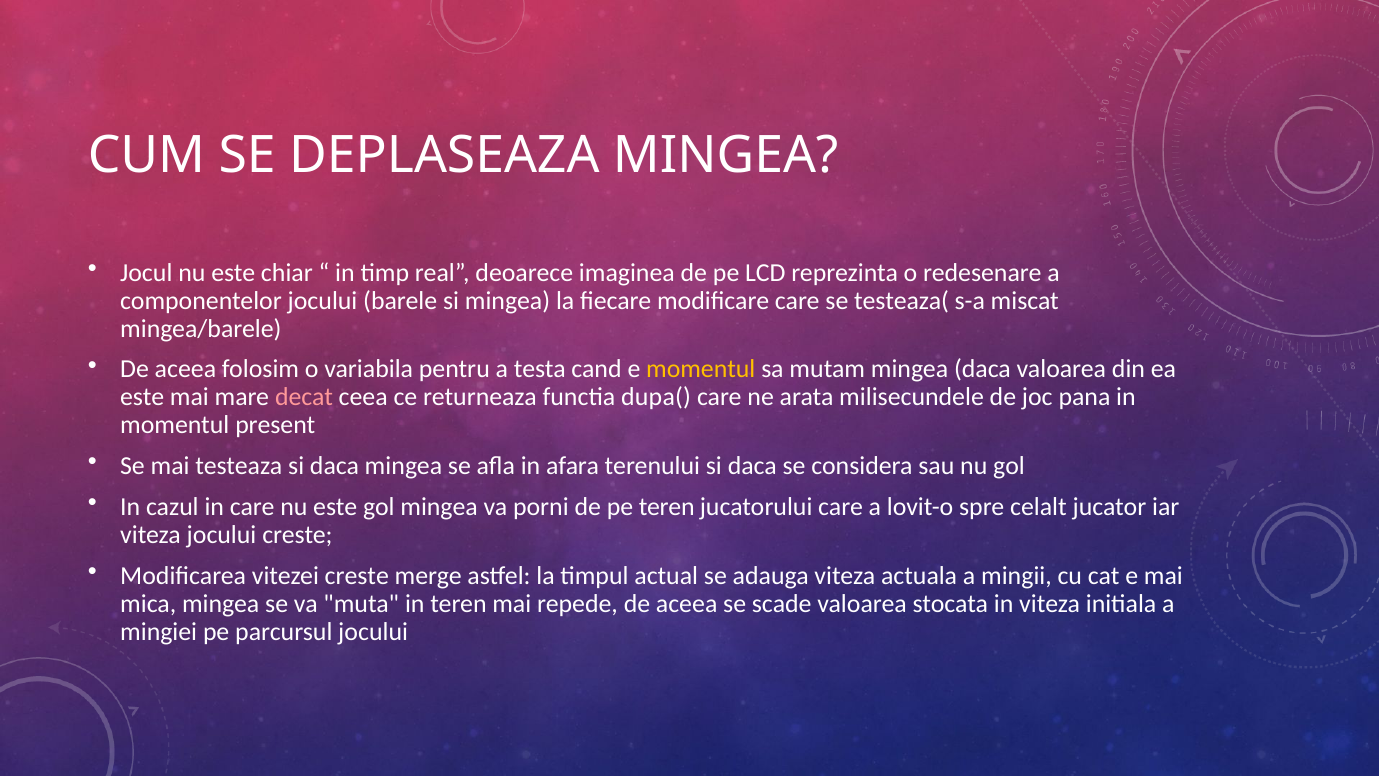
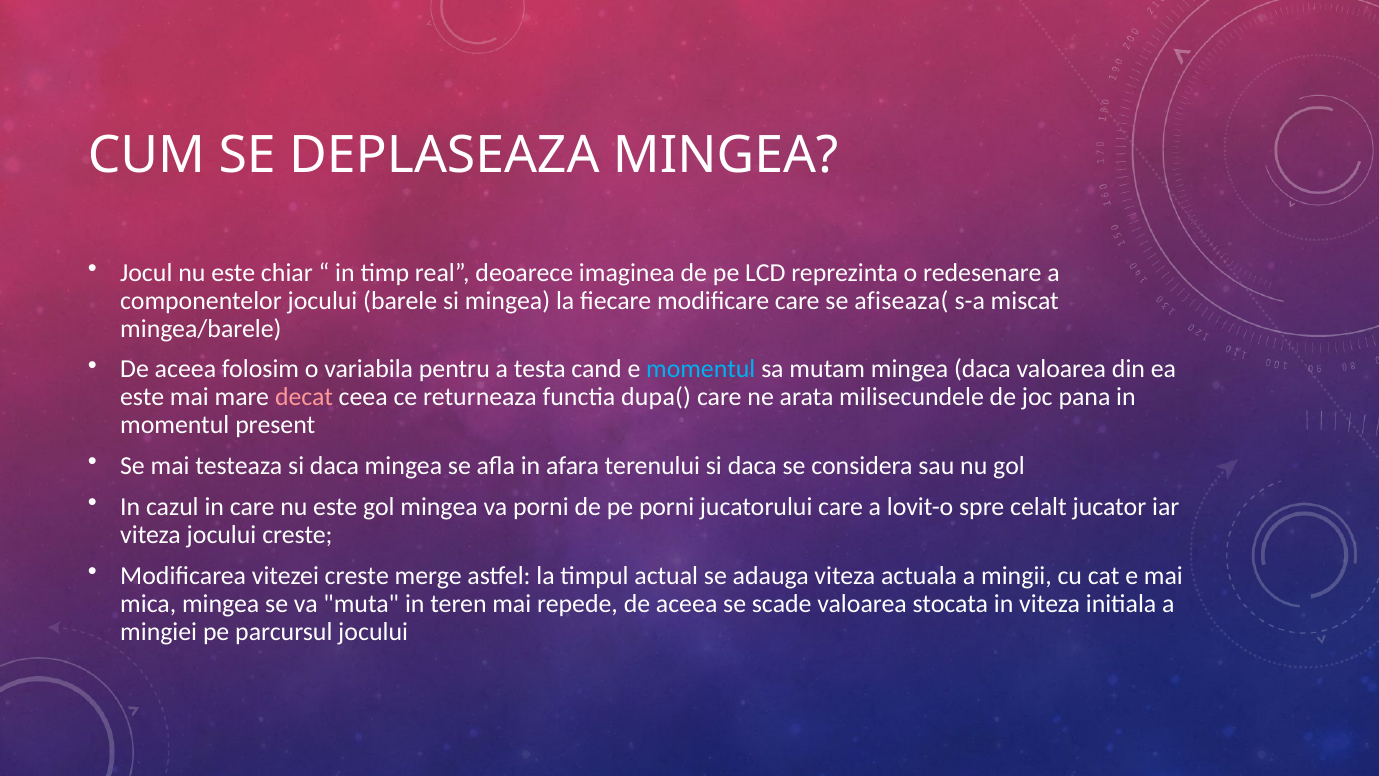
testeaza(: testeaza( -> afiseaza( (901, 300)
momentul colour: yellow -> light blue (701, 369)
pe teren: teren -> porni (667, 507)
